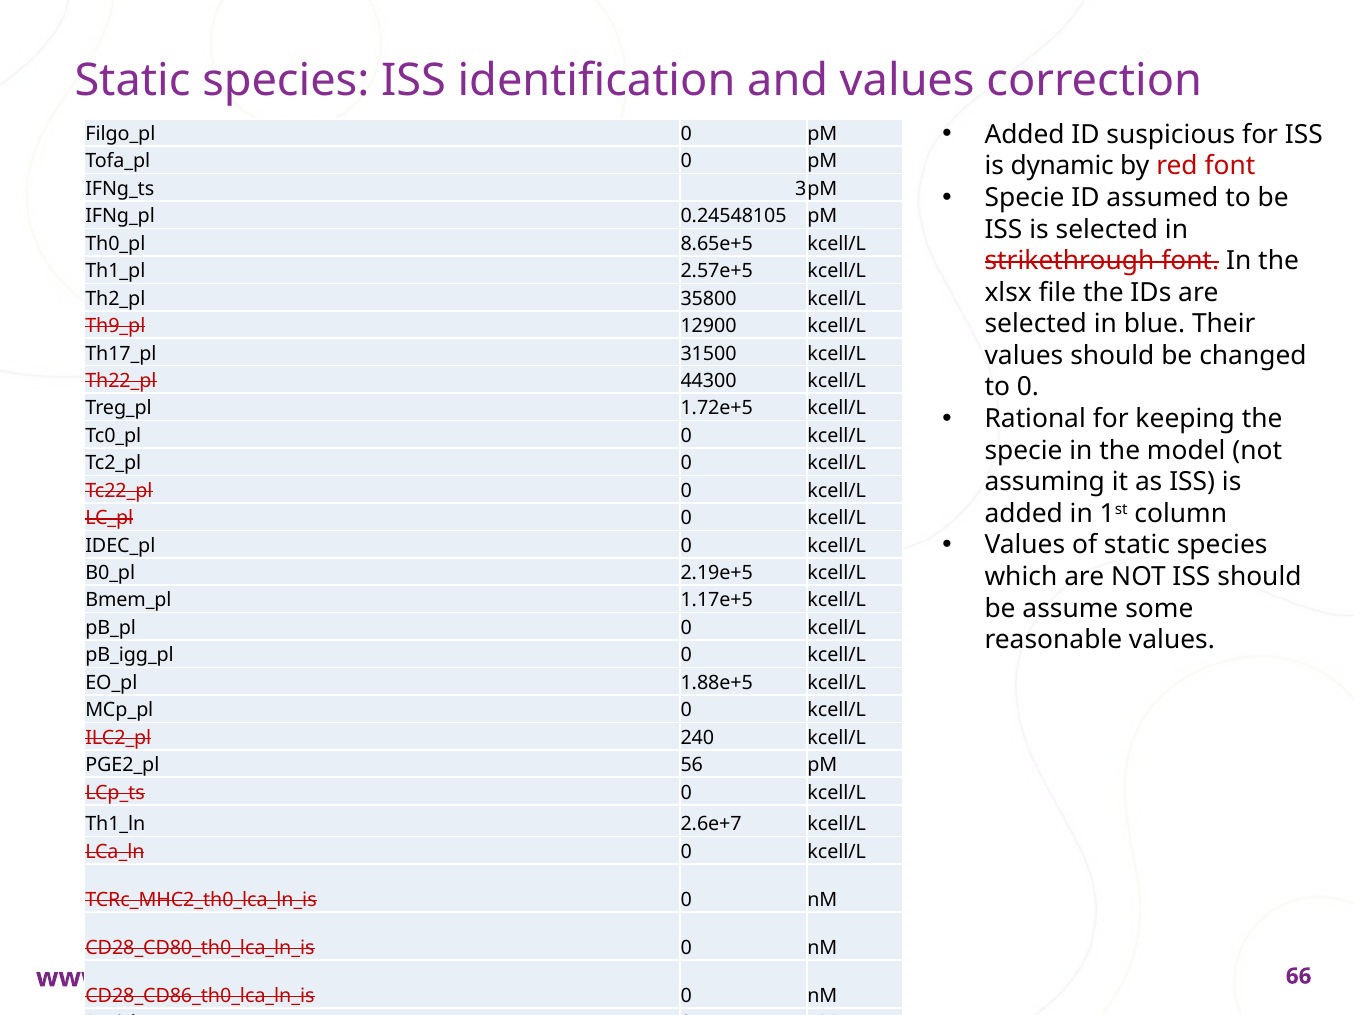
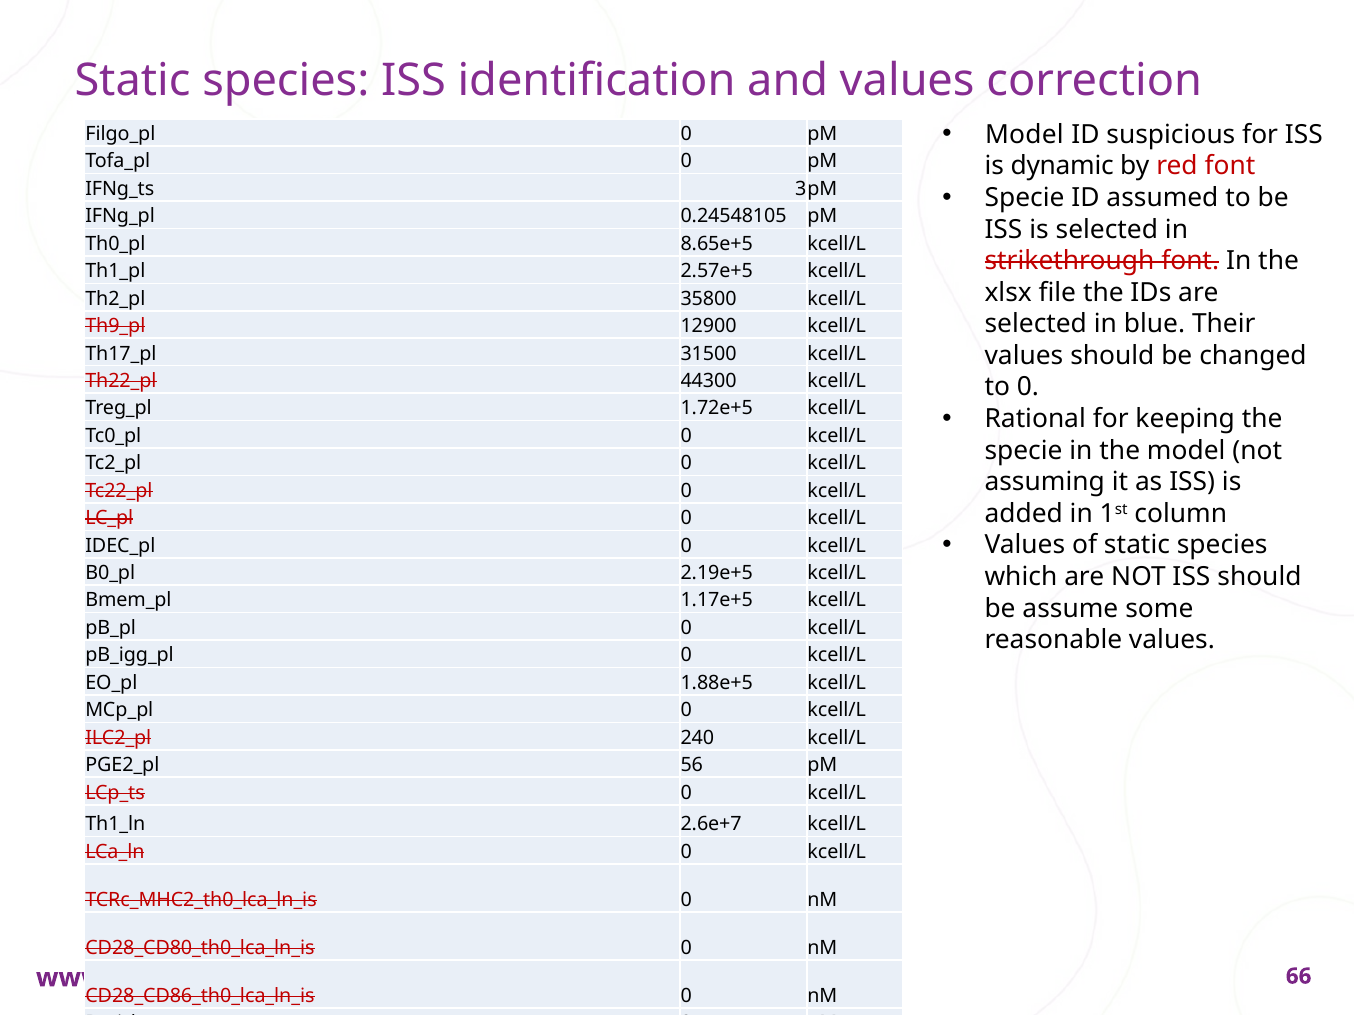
Added: Added -> Model (1024, 135)
